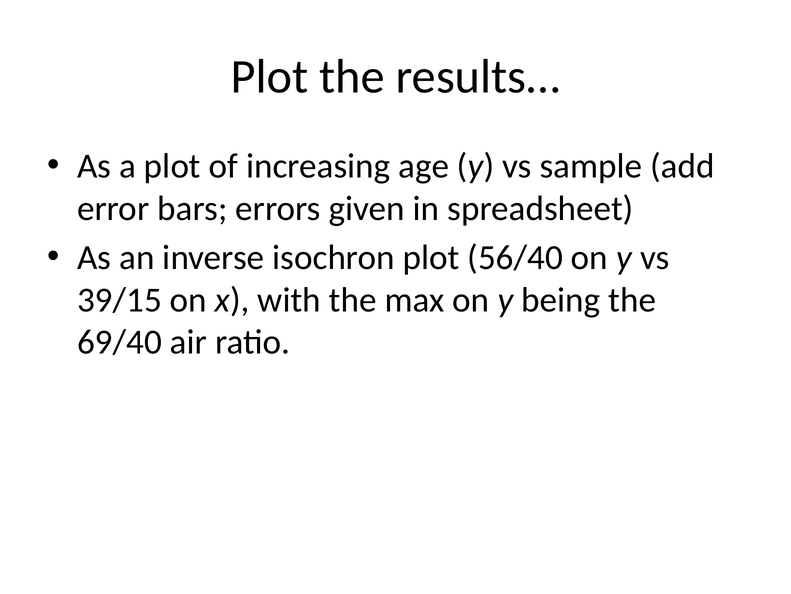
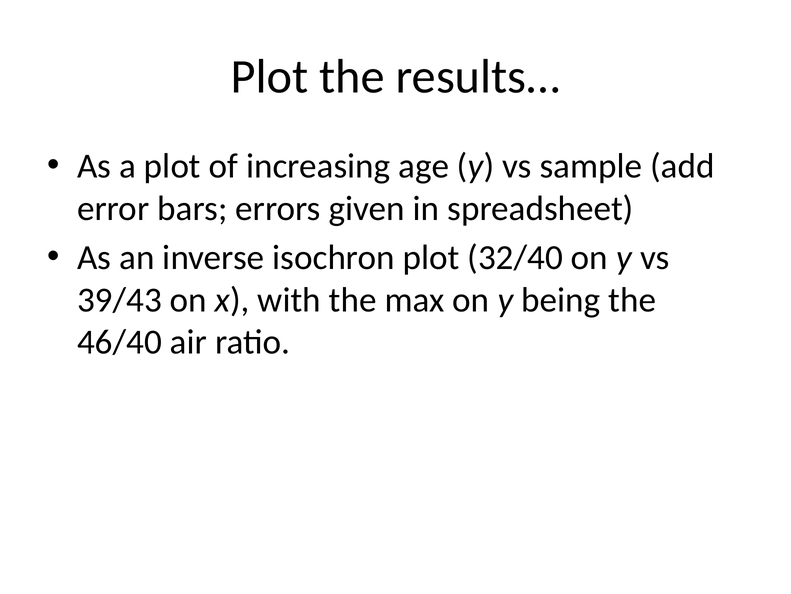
56/40: 56/40 -> 32/40 (515, 257)
39/15: 39/15 -> 39/43 (120, 300)
69/40: 69/40 -> 46/40 (120, 342)
